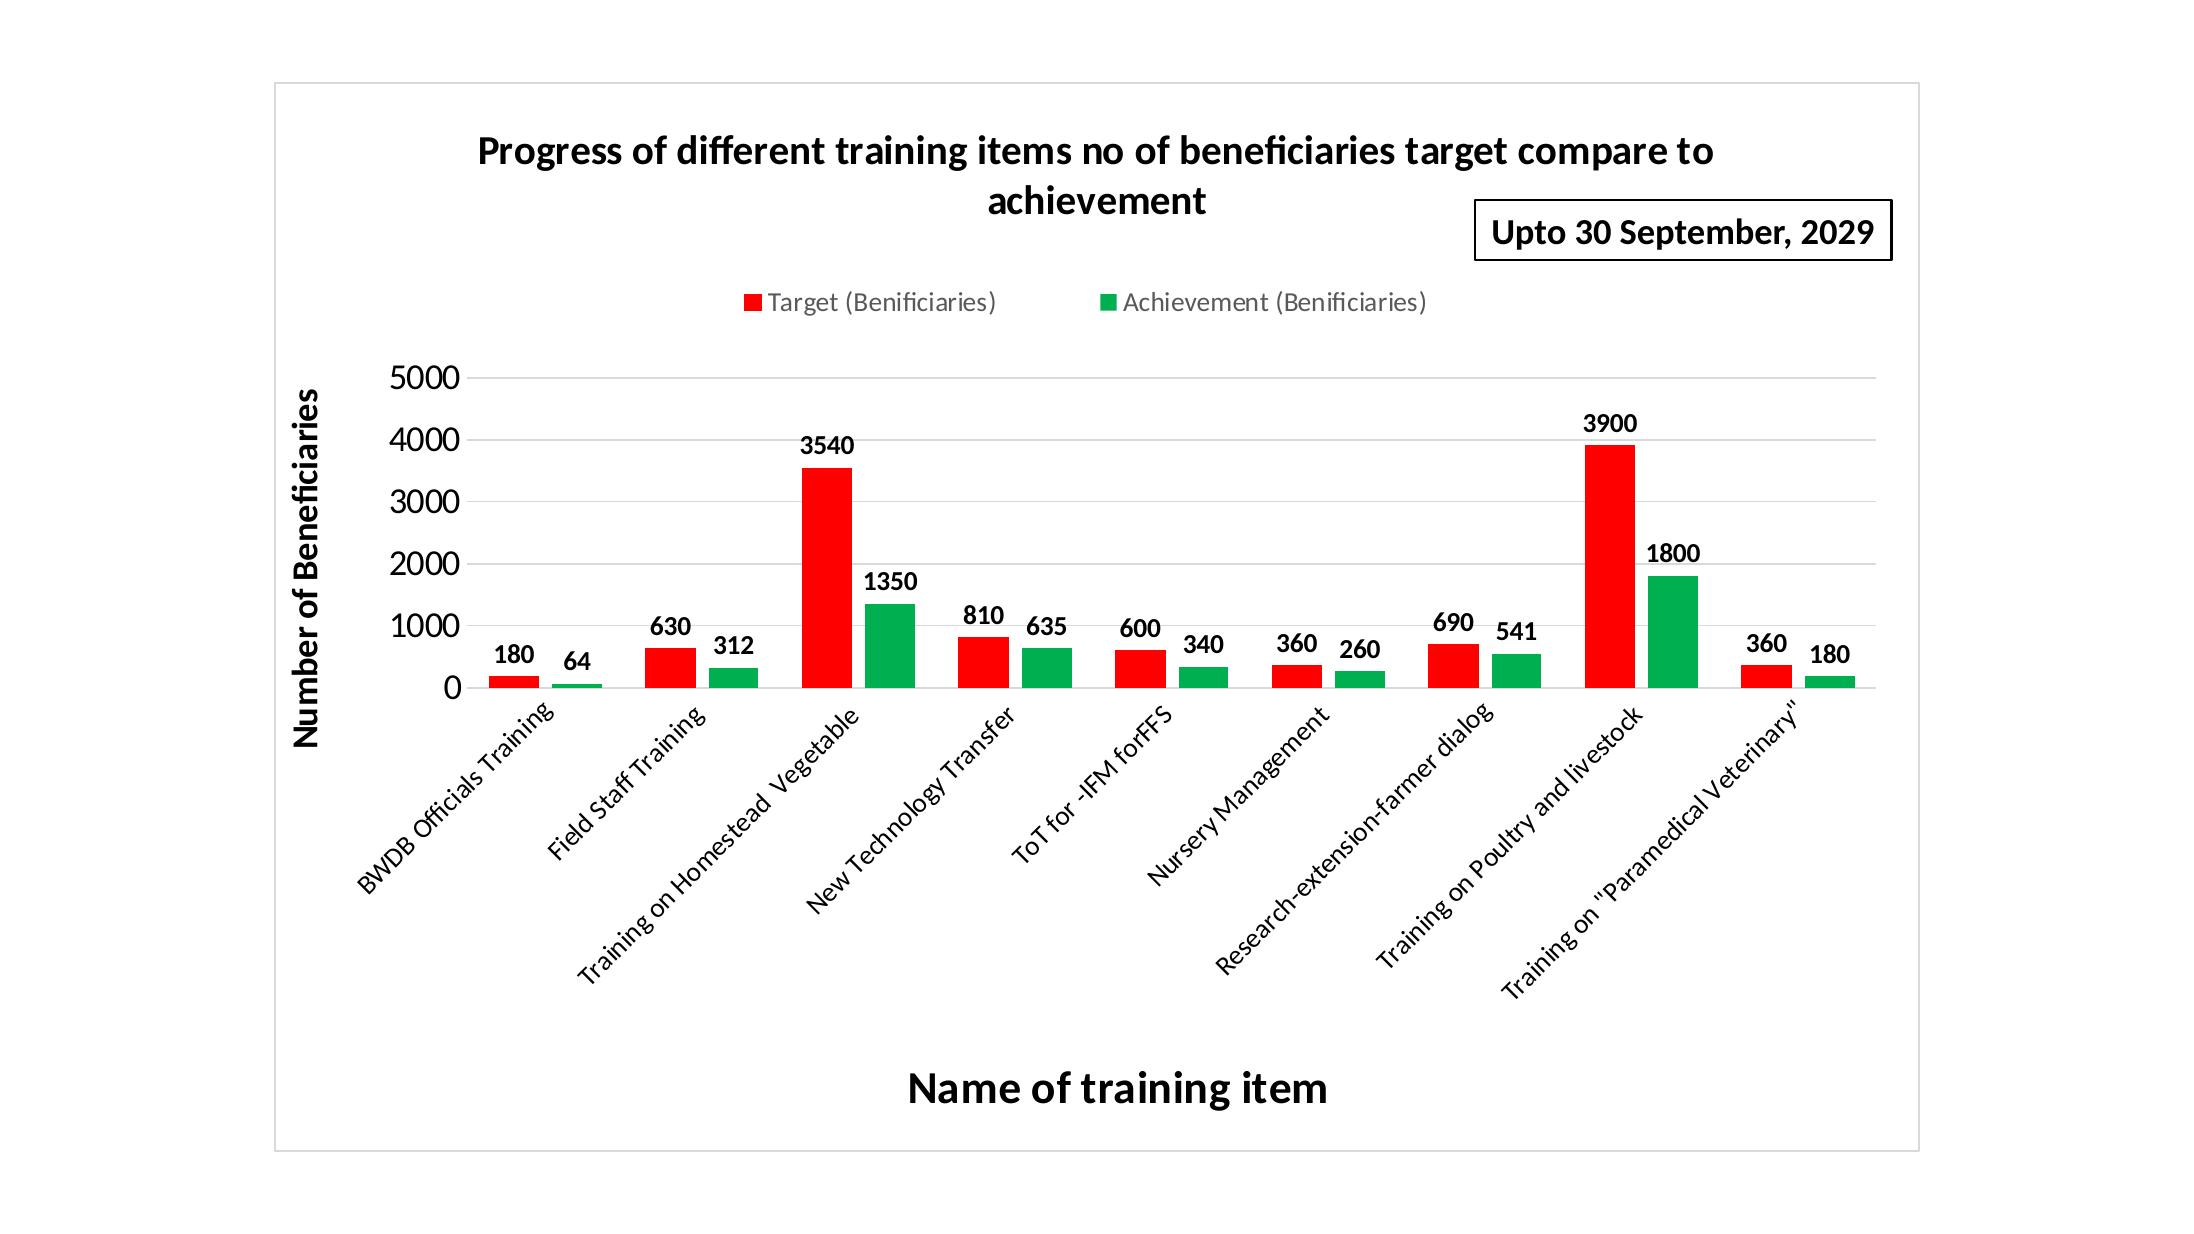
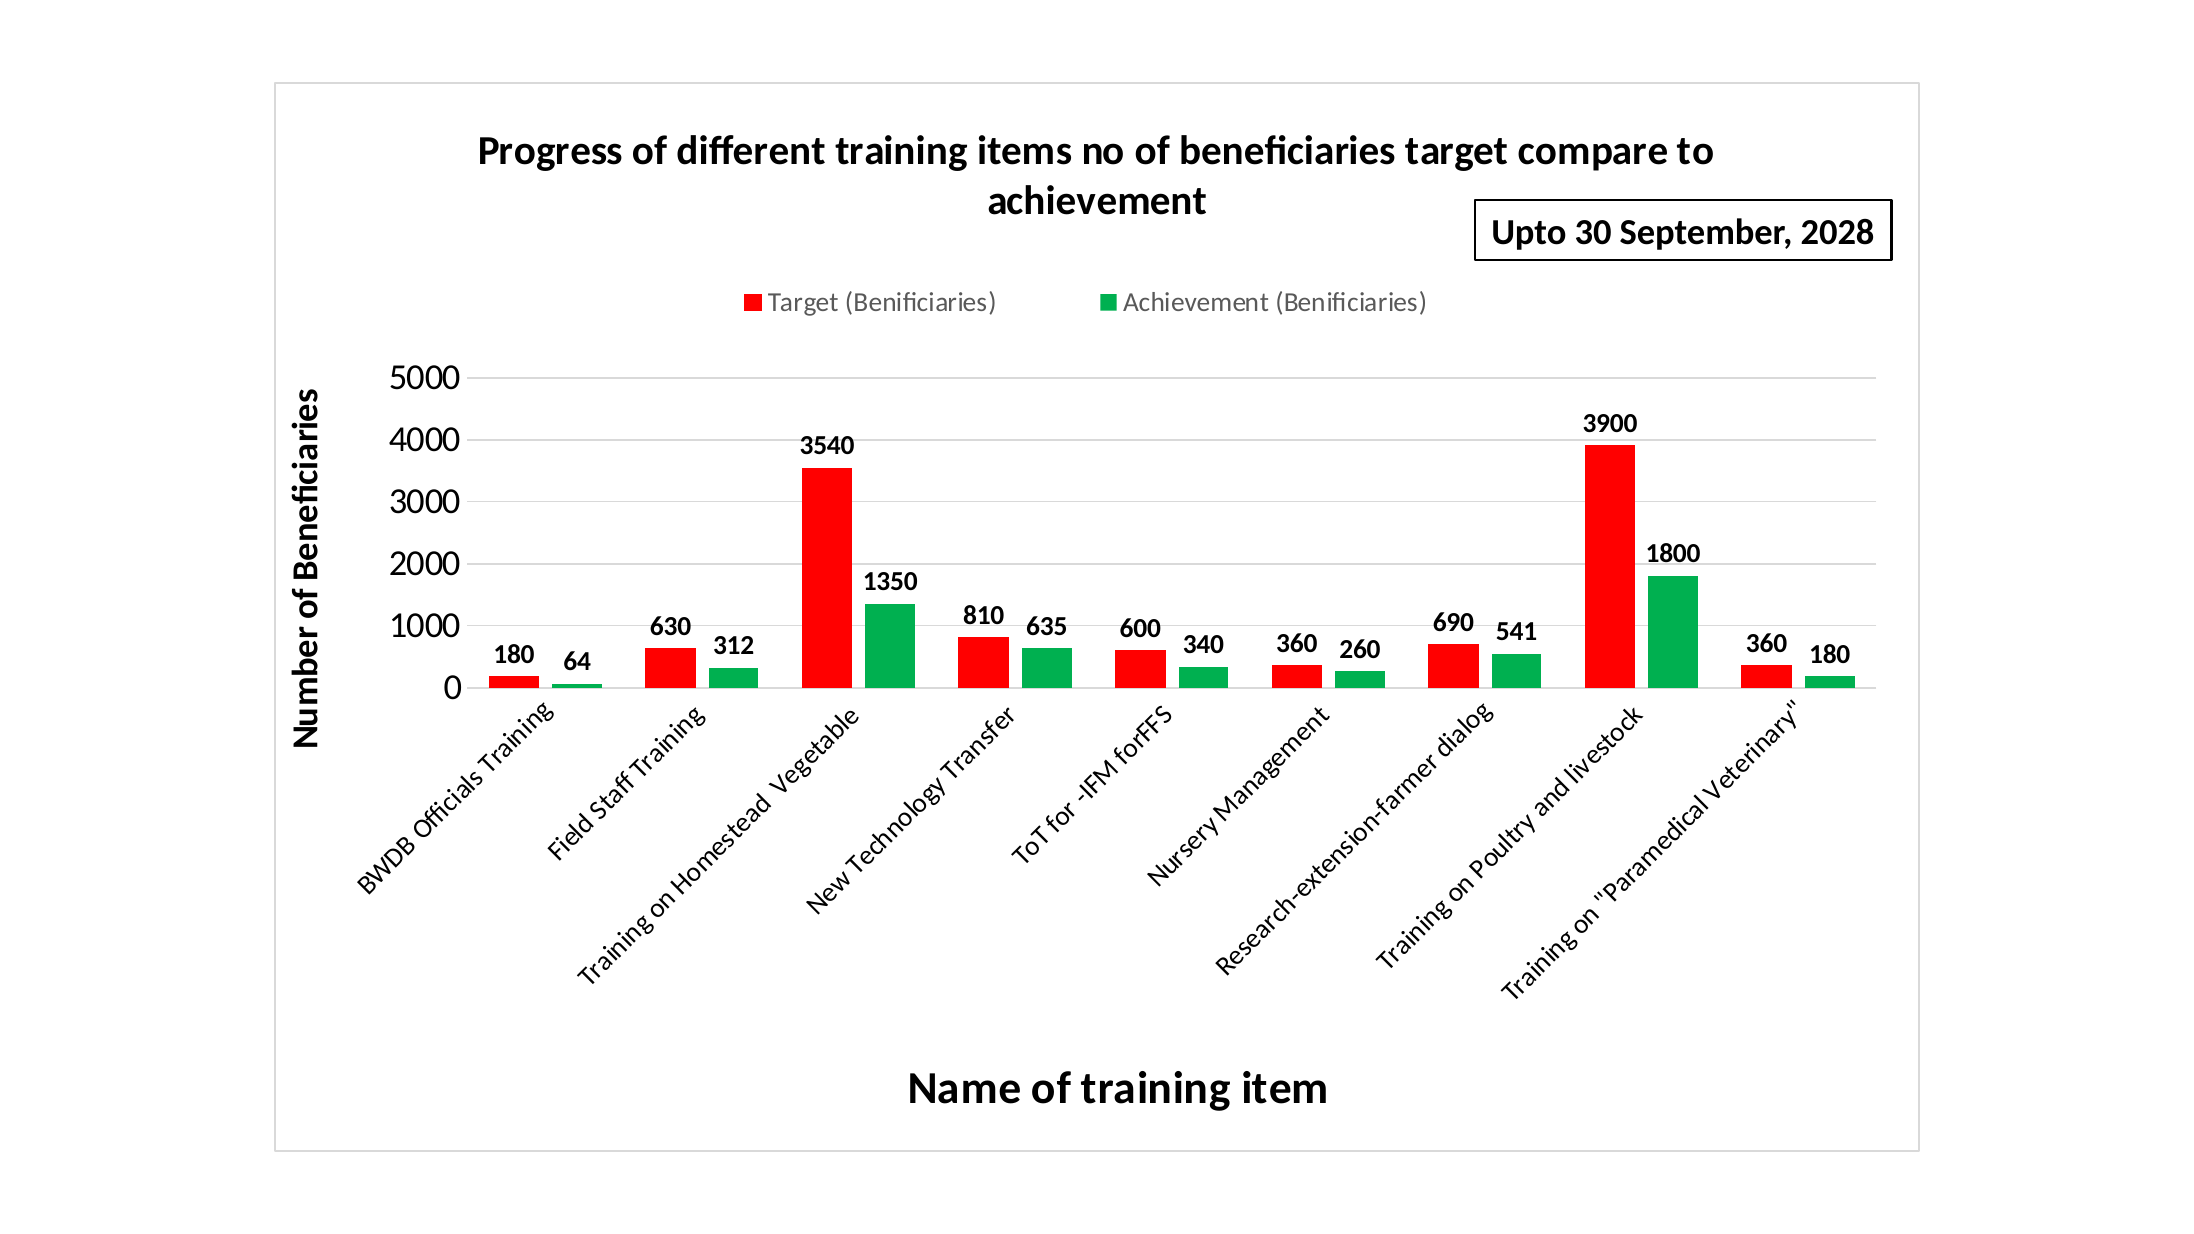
2029: 2029 -> 2028 (1838, 233)
